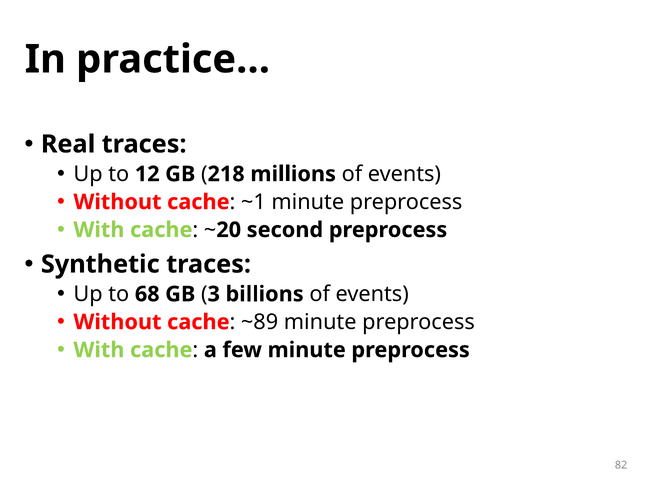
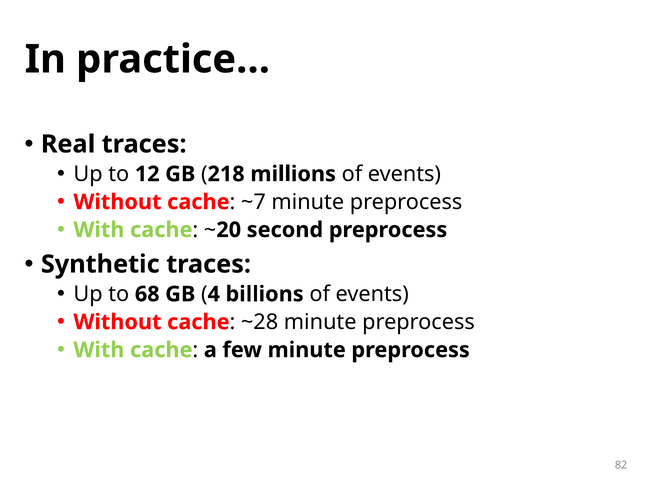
~1: ~1 -> ~7 (253, 202)
3: 3 -> 4 (214, 294)
~89: ~89 -> ~28 (260, 322)
